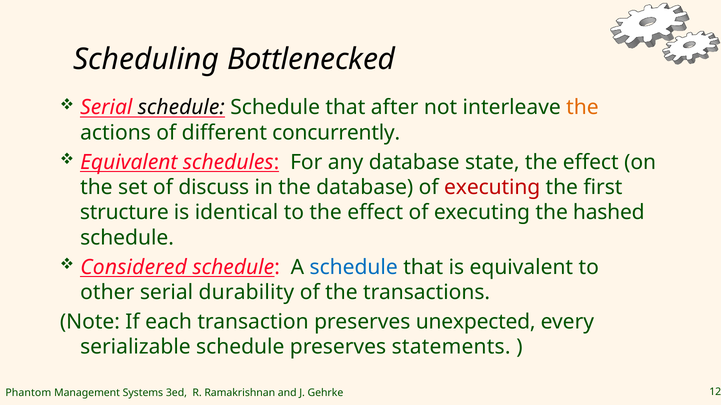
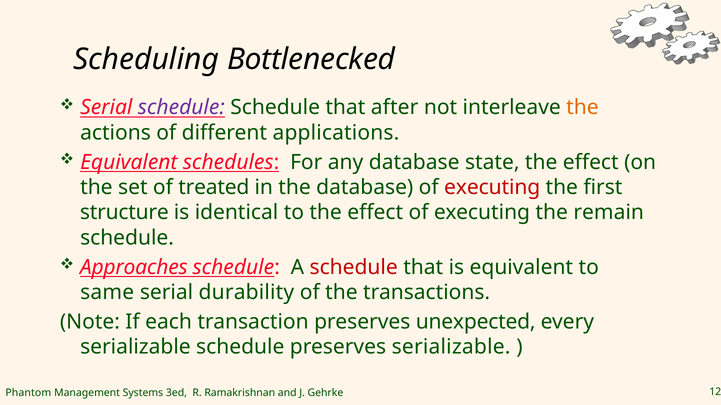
schedule colour: black -> purple (181, 108)
concurrently: concurrently -> applications (336, 133)
discuss: discuss -> treated (214, 188)
hashed: hashed -> remain (609, 213)
Considered: Considered -> Approaches (134, 268)
schedule colour: blue -> red (354, 268)
other: other -> same (107, 293)
preserves statements: statements -> serializable (451, 347)
